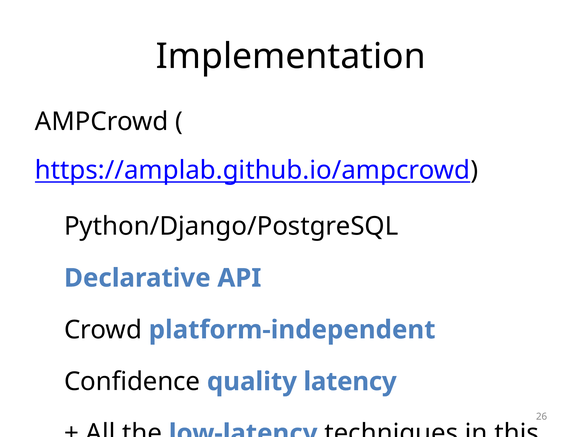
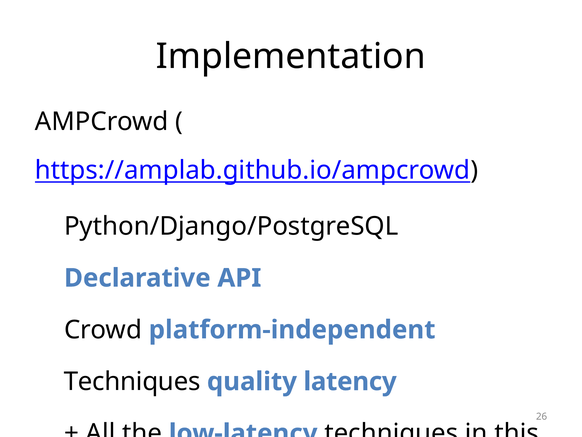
Confidence: Confidence -> Techniques (132, 381)
